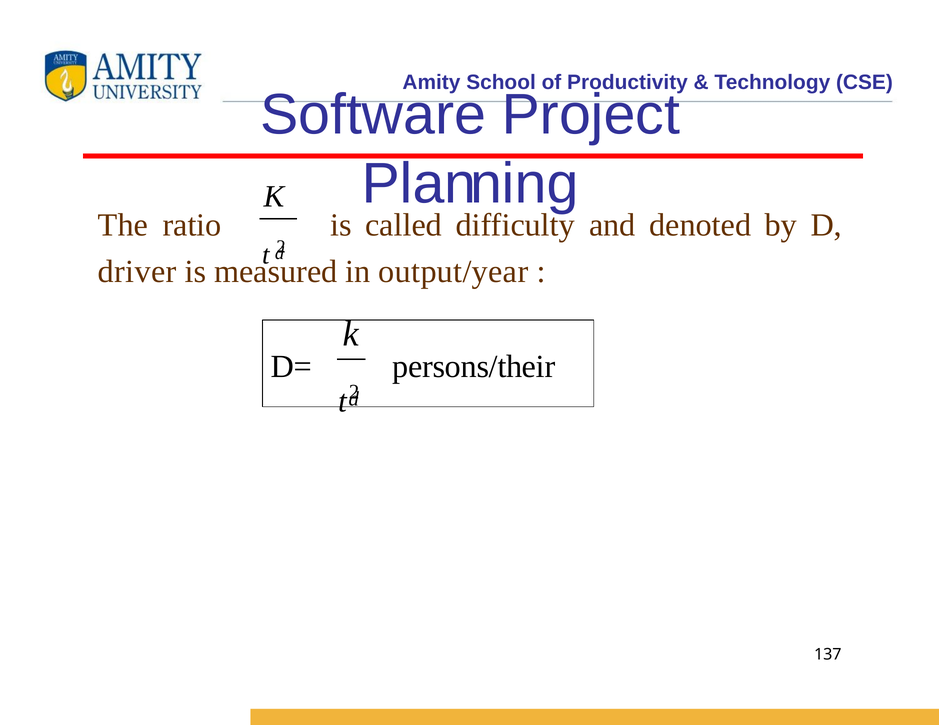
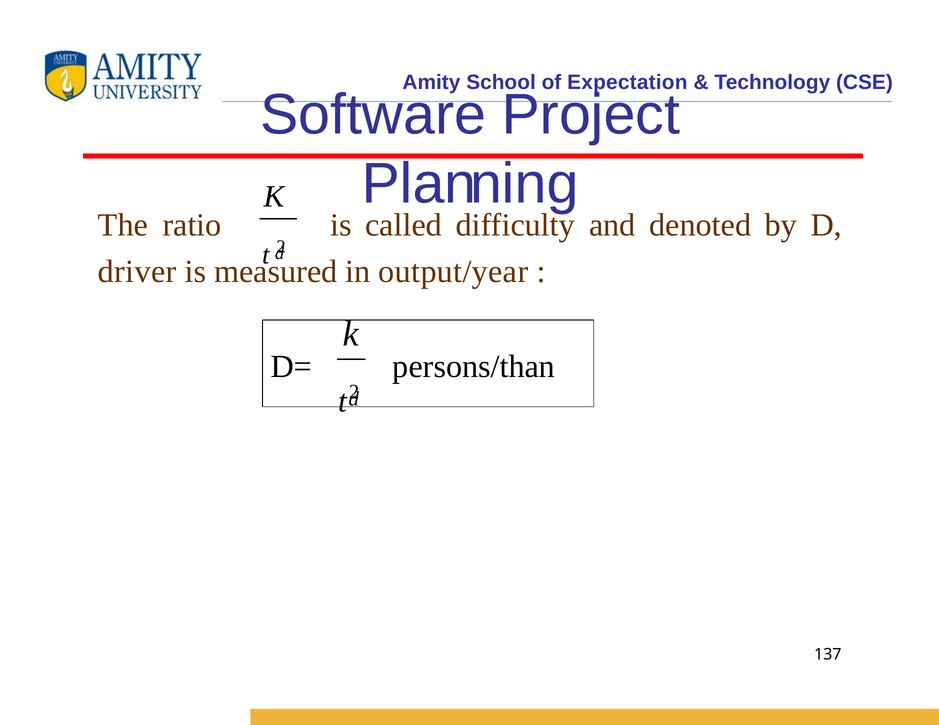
Productivity: Productivity -> Expectation (627, 83)
persons/their: persons/their -> persons/than (474, 367)
